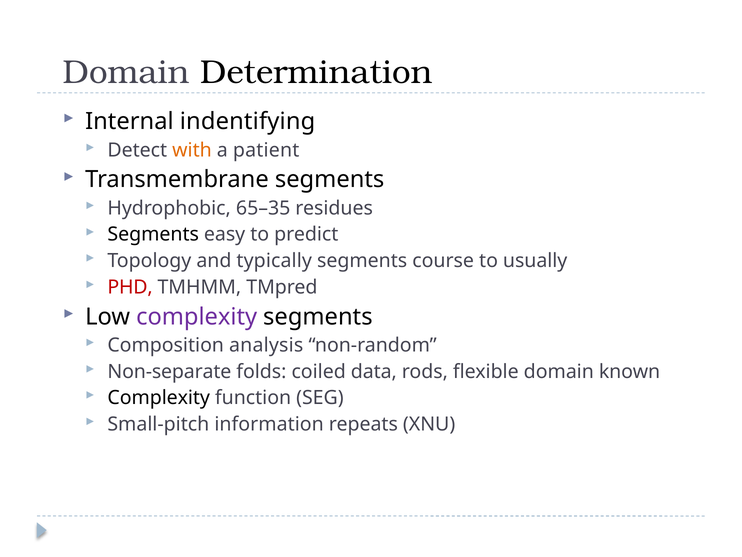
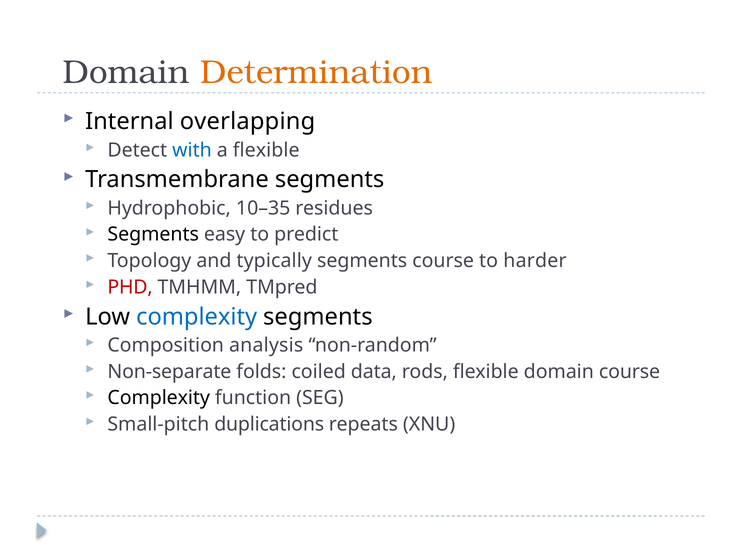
Determination colour: black -> orange (316, 72)
indentifying: indentifying -> overlapping (248, 121)
with colour: orange -> blue (192, 150)
a patient: patient -> flexible (266, 150)
65–35: 65–35 -> 10–35 (263, 208)
usually: usually -> harder (535, 261)
complexity colour: purple -> blue (197, 316)
domain known: known -> course (630, 371)
information: information -> duplications (269, 424)
